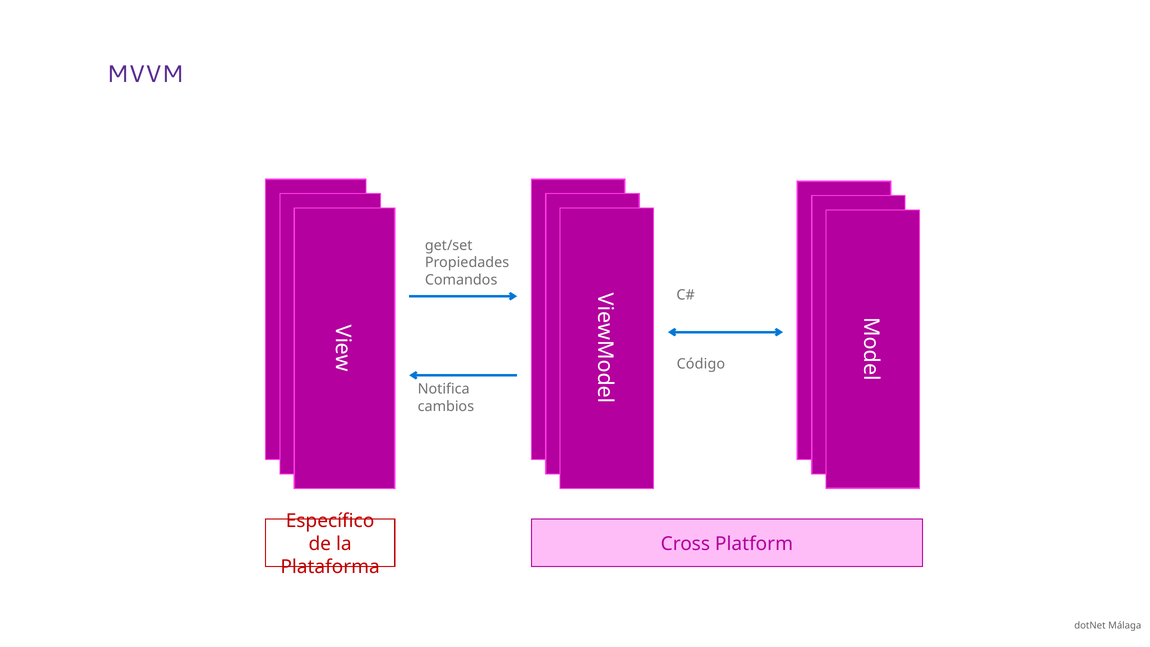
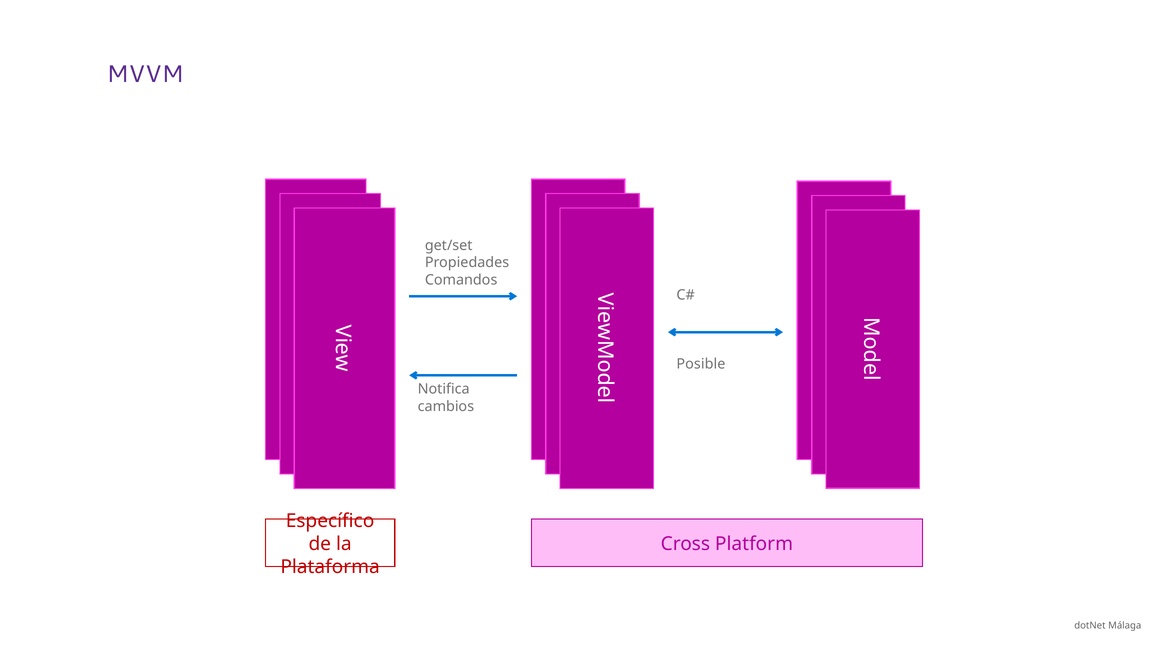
Código: Código -> Posible (701, 364)
